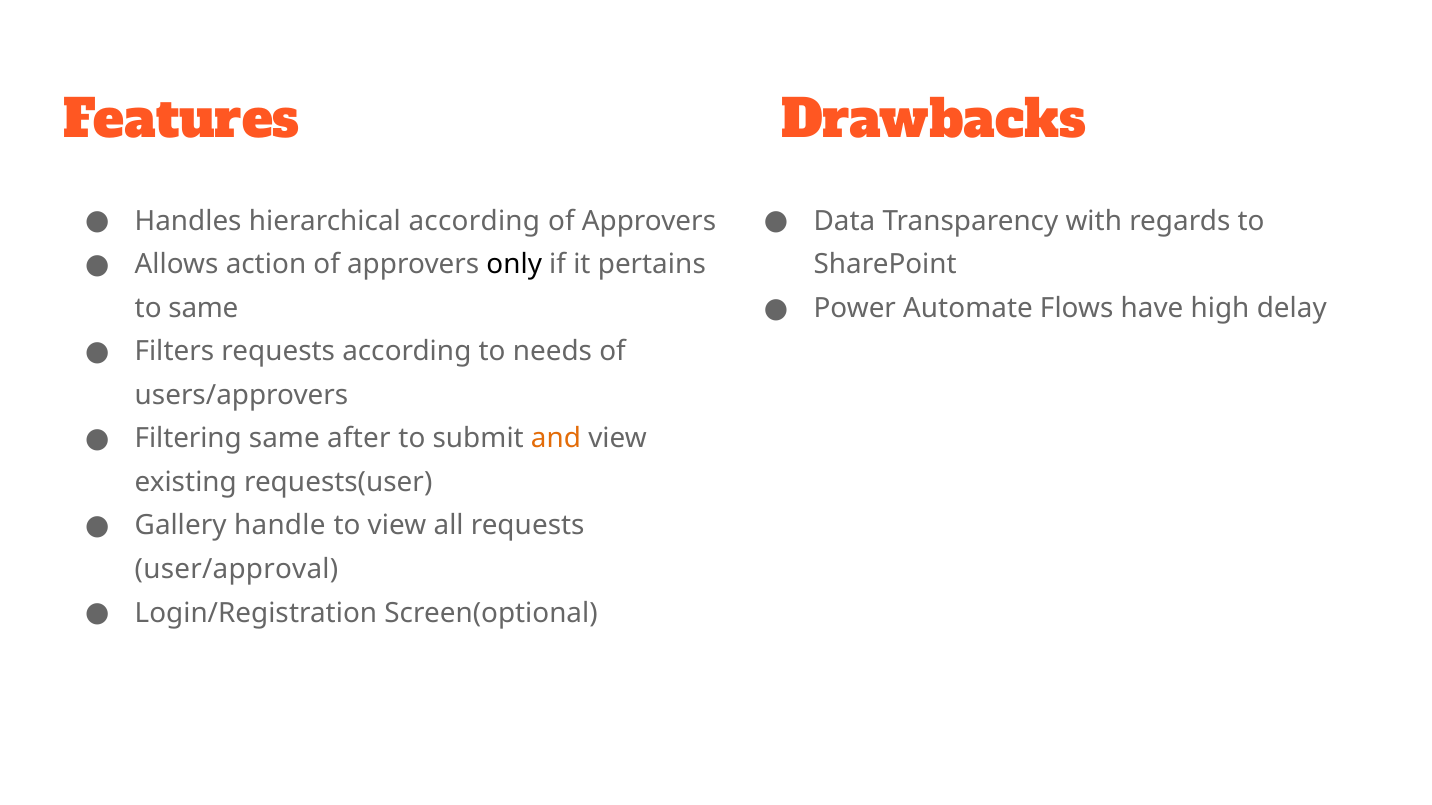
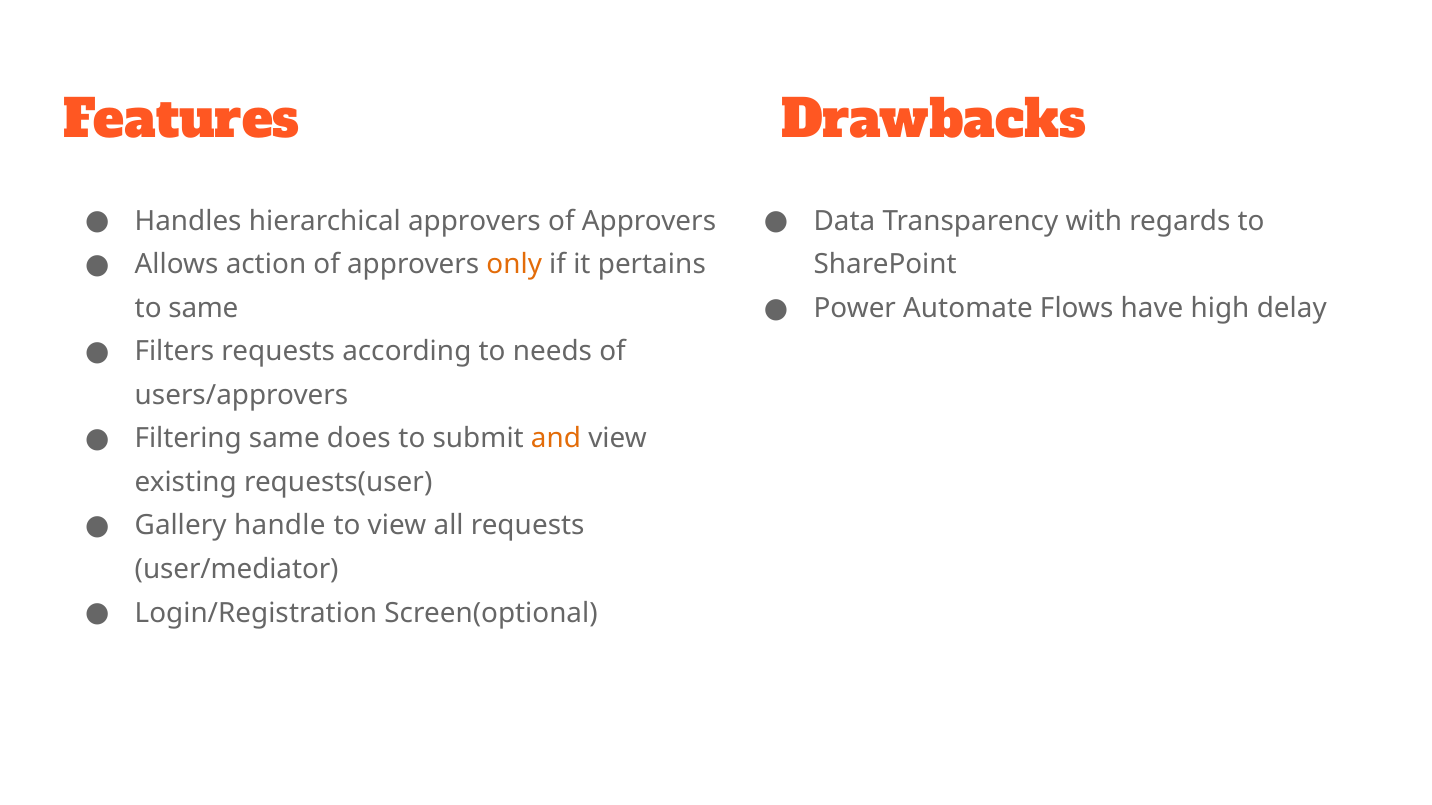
hierarchical according: according -> approvers (474, 221)
only colour: black -> orange (514, 265)
after: after -> does (359, 439)
user/approval: user/approval -> user/mediator (237, 570)
